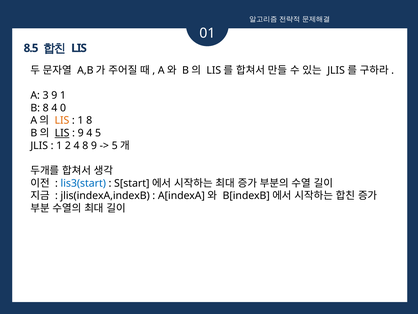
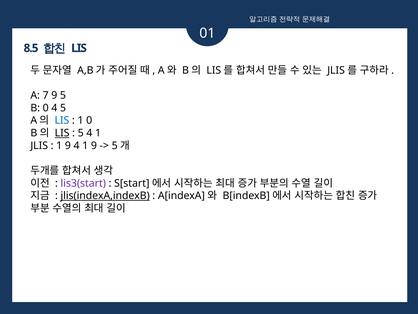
3: 3 -> 7 (46, 95)
9 1: 1 -> 5 (63, 95)
B 8: 8 -> 0 (46, 108)
4 0: 0 -> 5 (63, 108)
LIS colour: orange -> blue (62, 120)
1 8: 8 -> 0 (89, 120)
9: 9 -> 5 (81, 133)
5: 5 -> 1 (98, 133)
2: 2 -> 9 (68, 145)
8: 8 -> 1 (85, 145)
lis3(start colour: blue -> purple (83, 183)
jlis(indexA,indexB underline: none -> present (105, 196)
